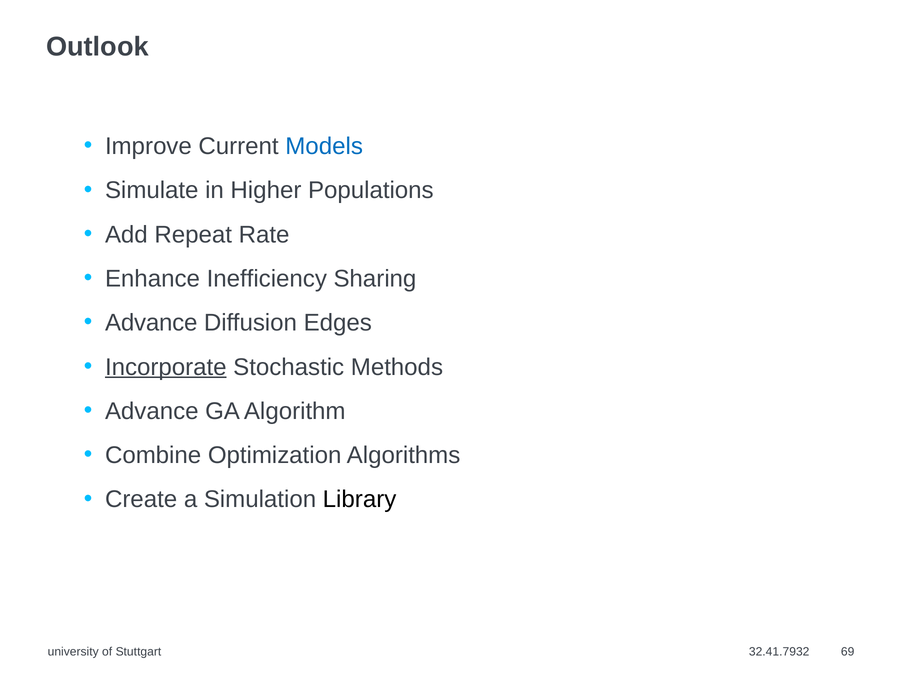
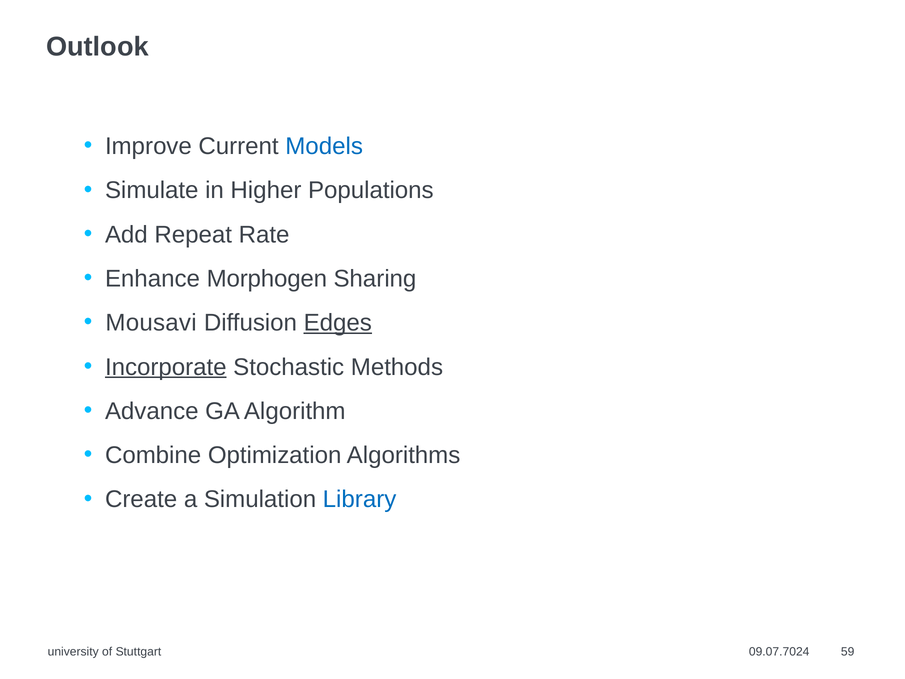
Inefficiency: Inefficiency -> Morphogen (267, 279)
Advance: Advance -> Mousavi (151, 323)
Edges underline: none -> present (338, 323)
Library colour: black -> blue (360, 499)
32.41.7932: 32.41.7932 -> 09.07.7024 (779, 652)
69: 69 -> 59 (848, 652)
